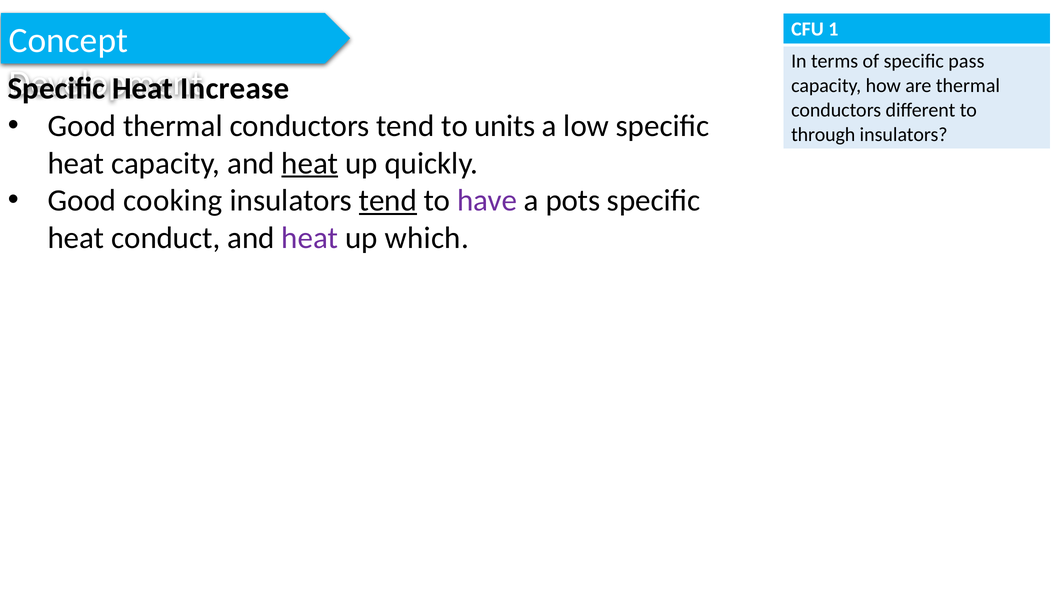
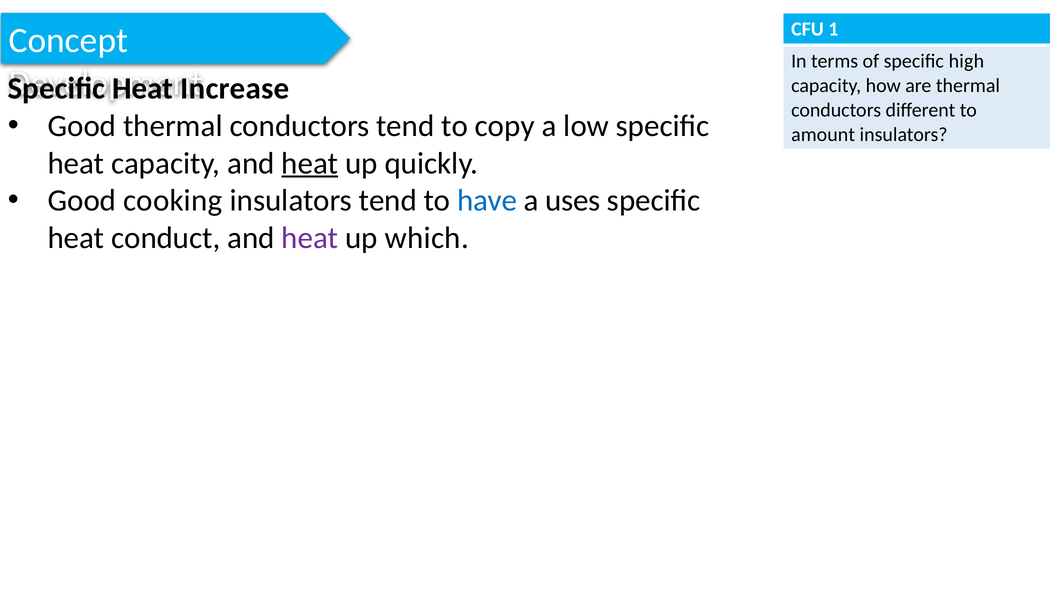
pass: pass -> high (966, 61)
units: units -> copy (505, 126)
through: through -> amount (823, 134)
tend underline: present -> none (388, 200)
have colour: purple -> blue (487, 200)
pots: pots -> uses (573, 200)
